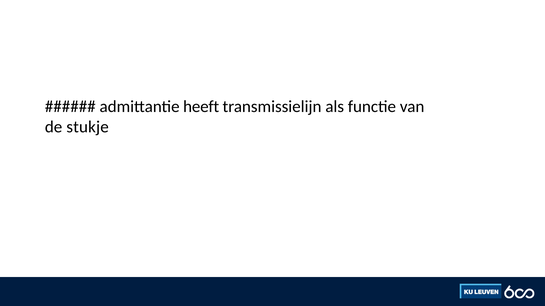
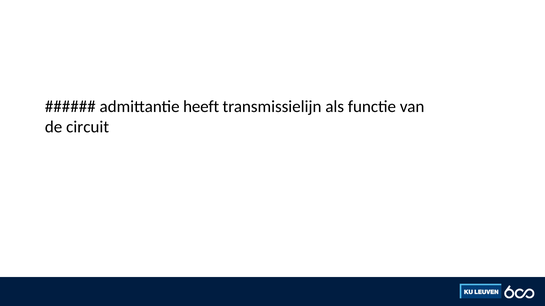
stukje: stukje -> circuit (88, 127)
